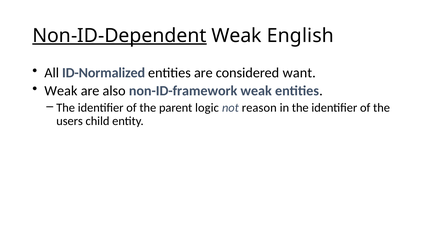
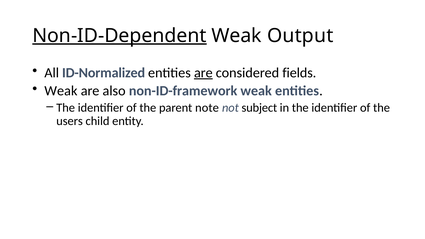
English: English -> Output (300, 36)
are underline: none -> present (203, 73)
want: want -> fields (299, 73)
logic: logic -> note (207, 108)
reason: reason -> subject (259, 108)
